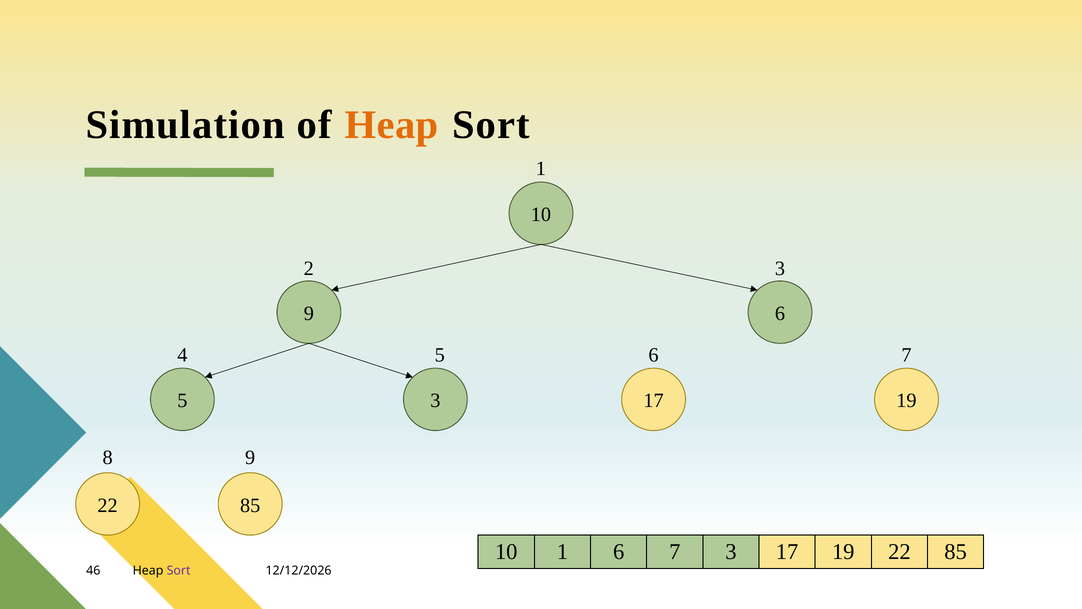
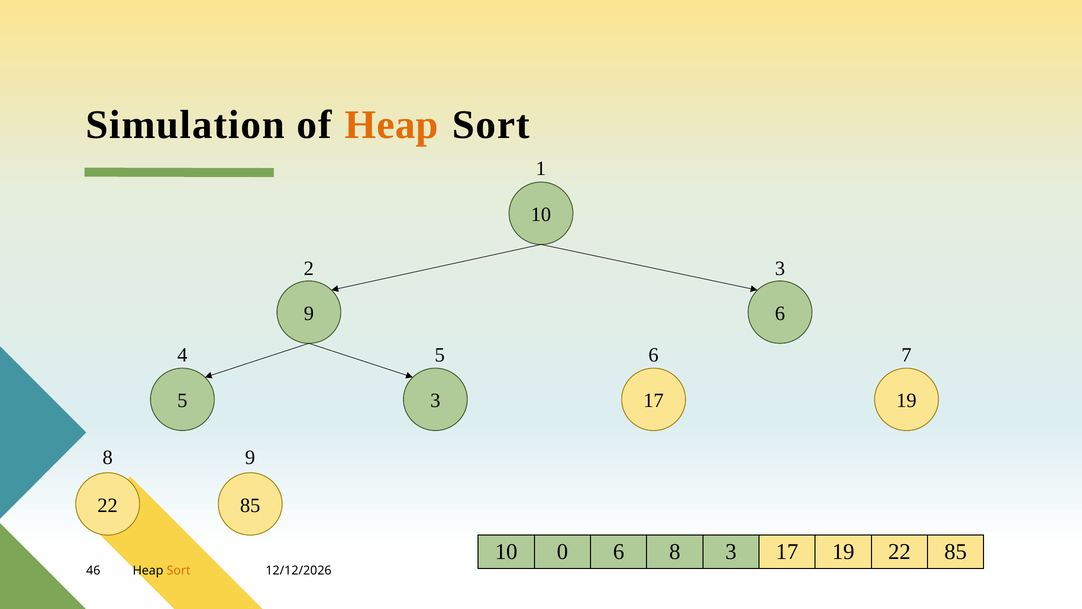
10 1: 1 -> 0 (563, 552)
7: 7 -> 8 (675, 552)
Sort colour: purple -> orange (179, 570)
